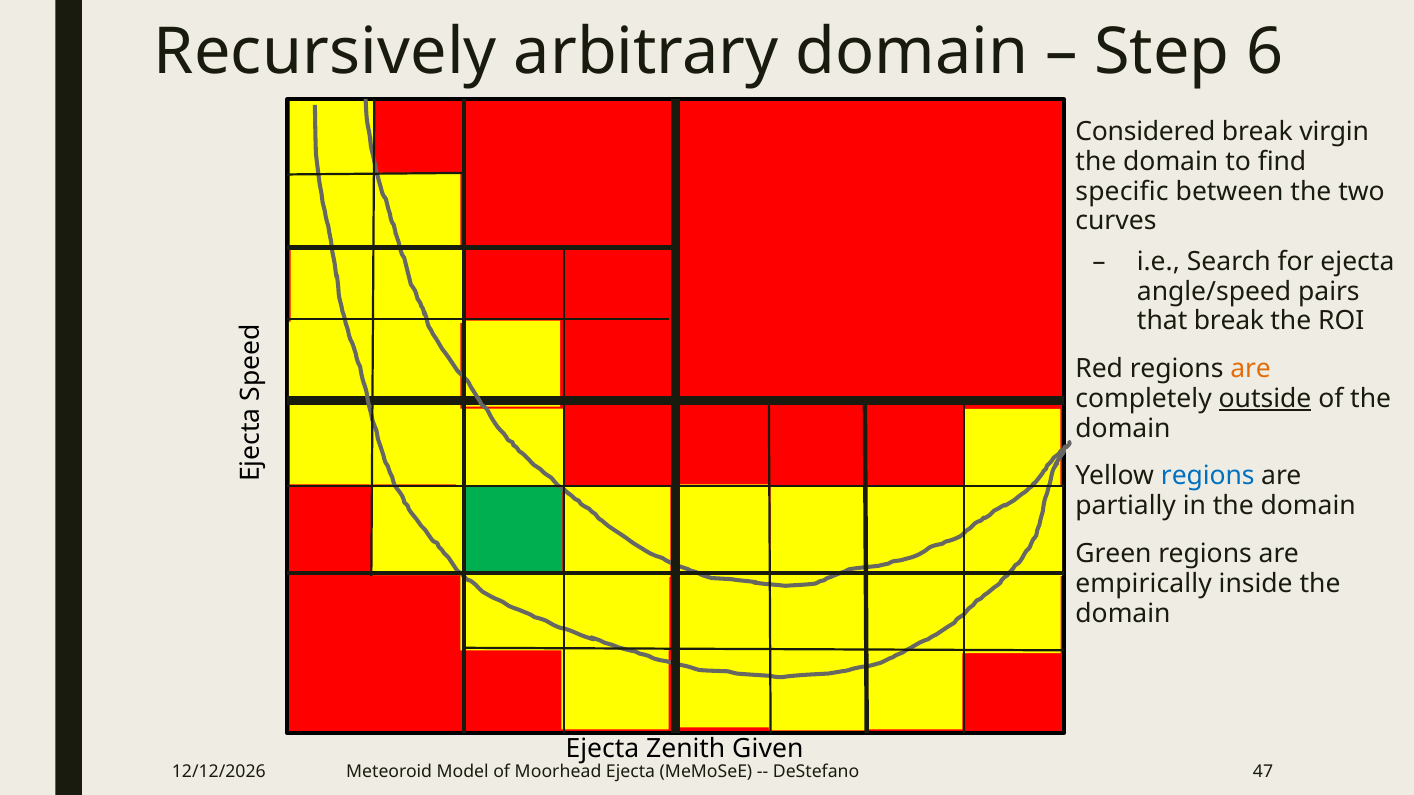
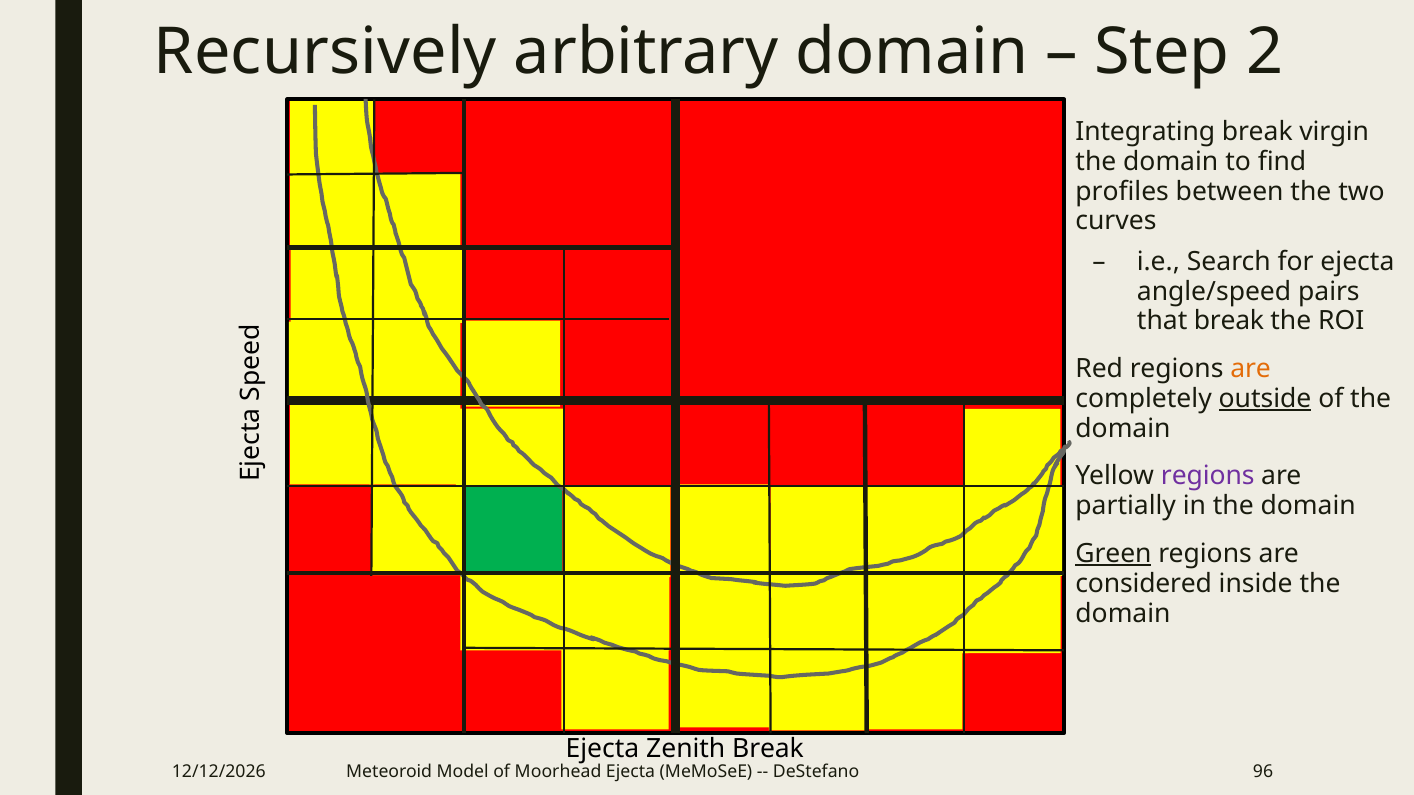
6: 6 -> 2 (1265, 53)
Considered: Considered -> Integrating (1145, 132)
specific: specific -> profiles (1122, 191)
regions colour: blue -> purple (1208, 476)
Green underline: none -> present (1113, 554)
empirically: empirically -> considered (1144, 584)
Zenith Given: Given -> Break (768, 749)
47: 47 -> 96 (1263, 772)
